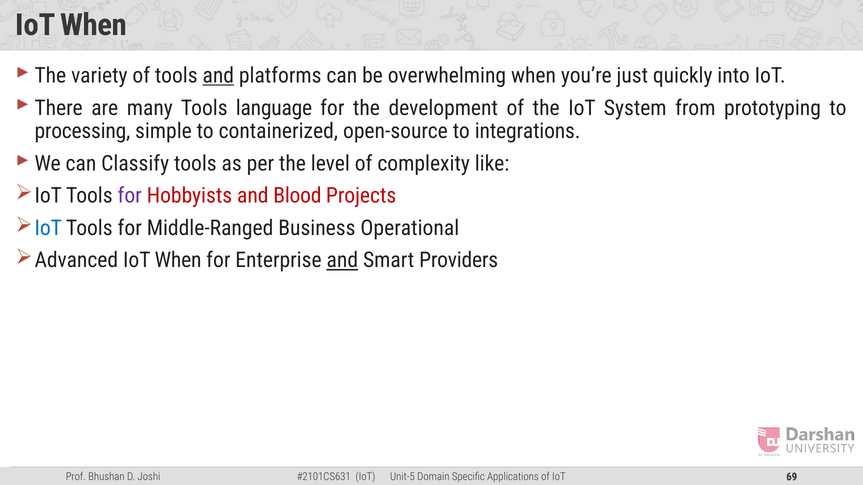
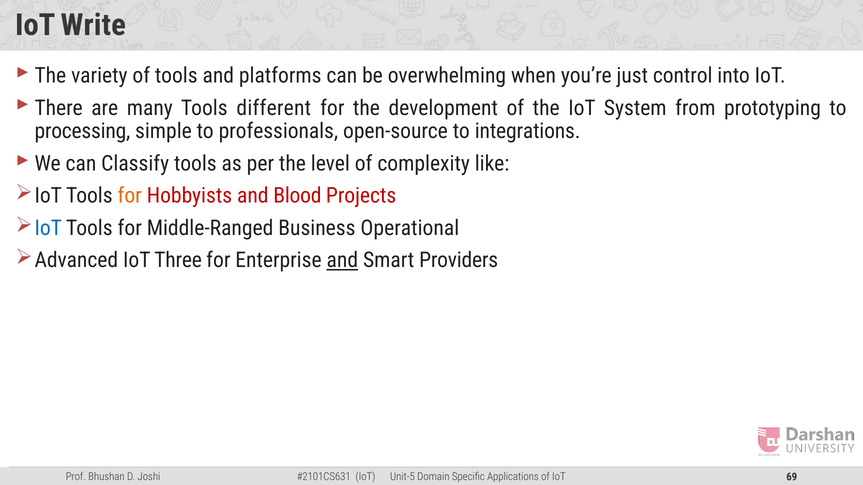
When: When -> Write (93, 25)
and underline: present -> none (218, 76)
quickly: quickly -> control (683, 76)
language: language -> different (274, 108)
containerized: containerized -> professionals (278, 131)
for colour: purple -> orange (130, 196)
Advanced IoT When: When -> Three (178, 261)
